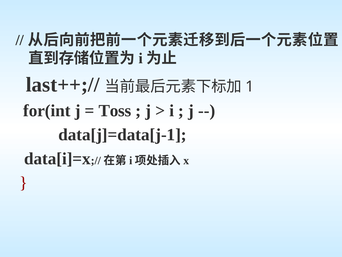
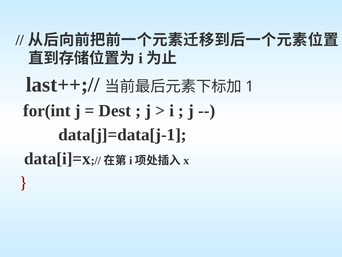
Toss: Toss -> Dest (115, 110)
